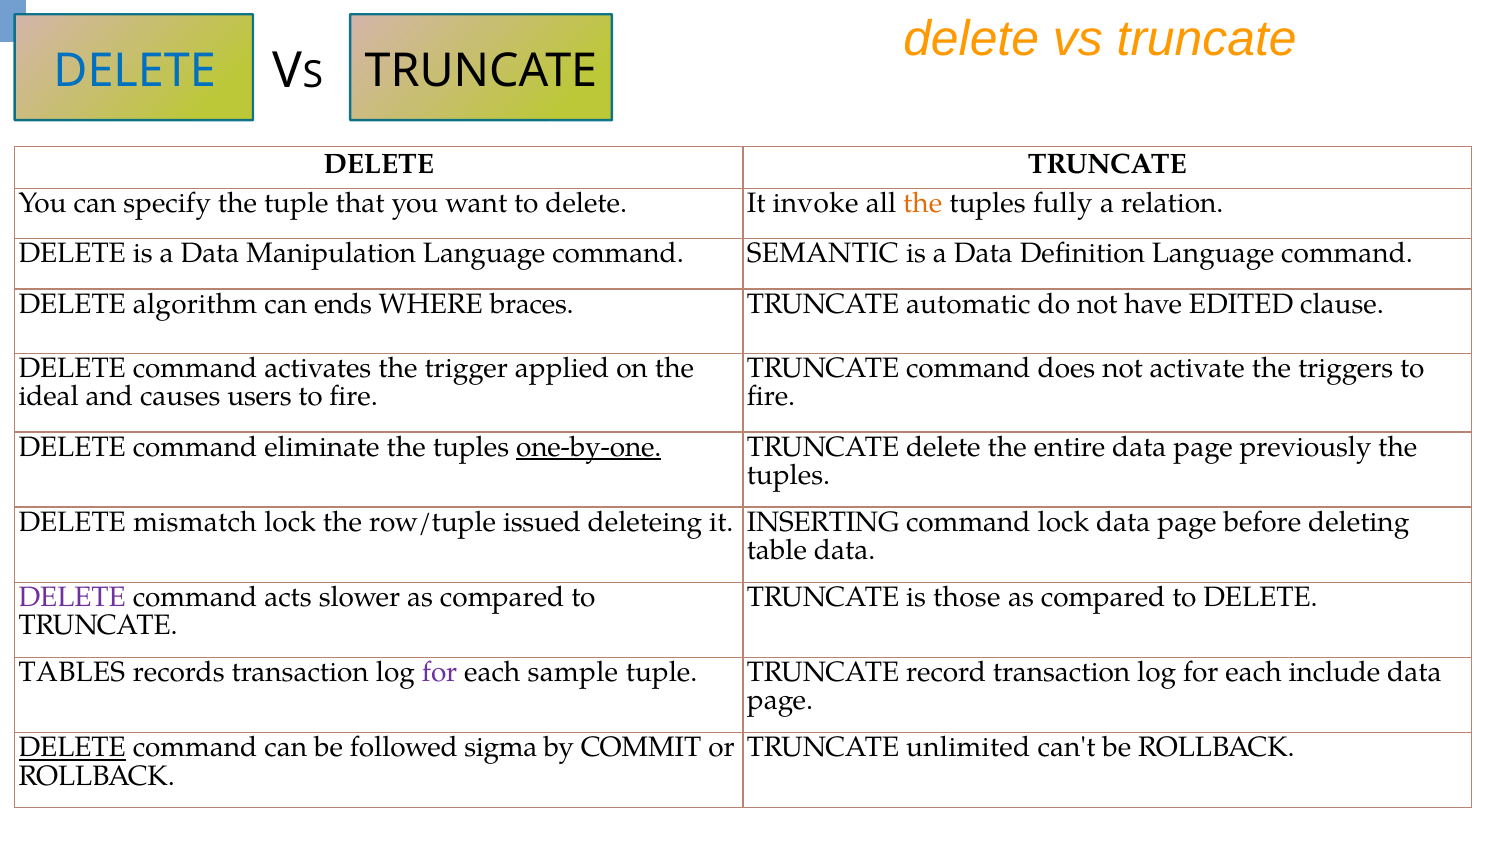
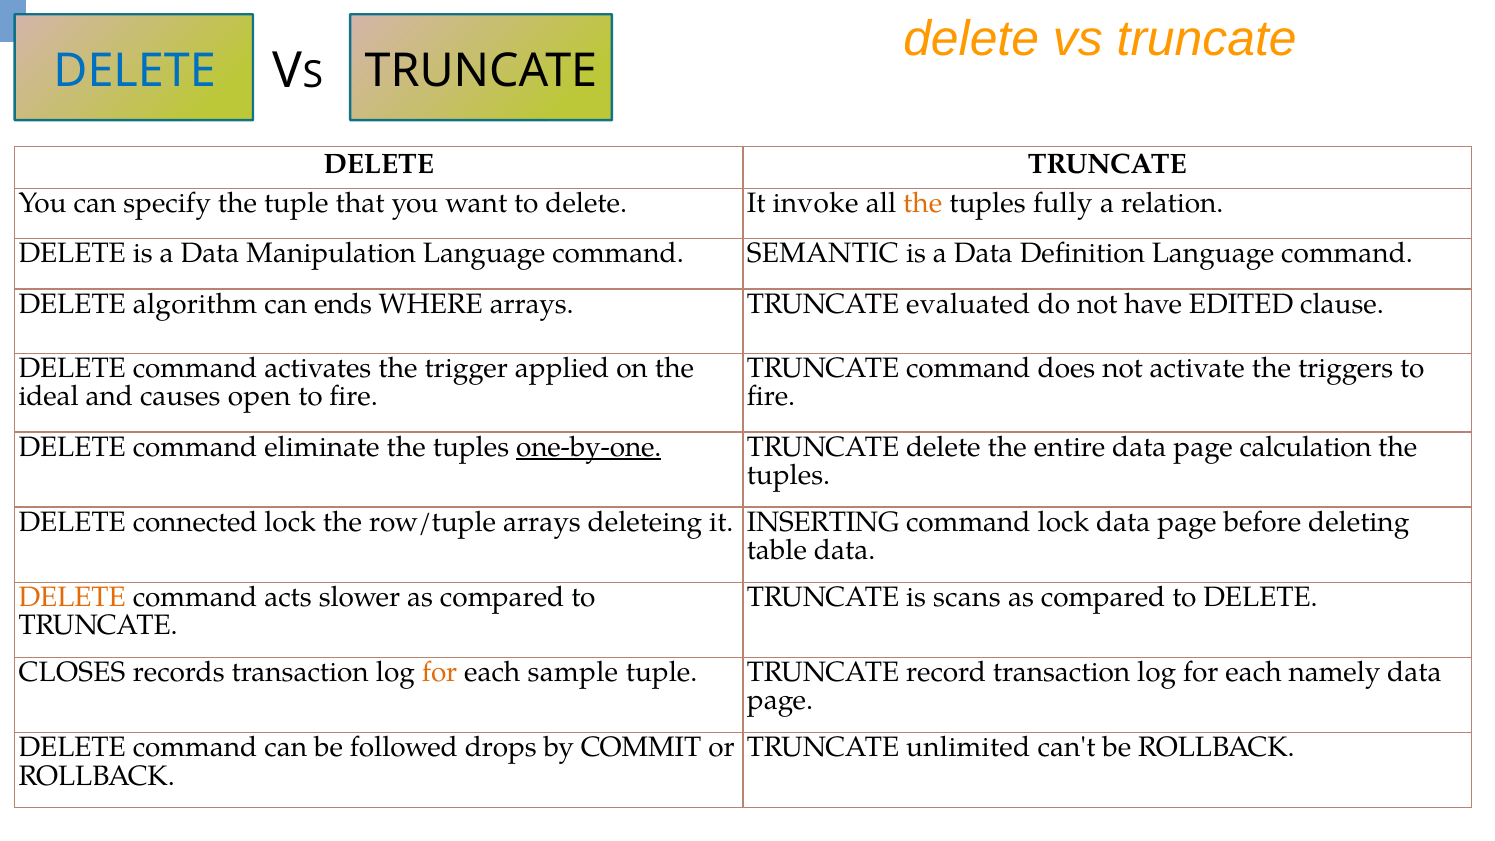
WHERE braces: braces -> arrays (532, 304)
automatic: automatic -> evaluated (968, 304)
users: users -> open (259, 397)
previously: previously -> calculation (1306, 447)
mismatch: mismatch -> connected (195, 522)
row/tuple issued: issued -> arrays (542, 522)
DELETE colour: purple -> orange (72, 597)
those: those -> scans (967, 597)
TABLES: TABLES -> CLOSES (72, 672)
for colour: purple -> orange (440, 672)
include: include -> namely (1335, 672)
DELETE underline: present -> none (72, 748)
sigma: sigma -> drops (501, 748)
